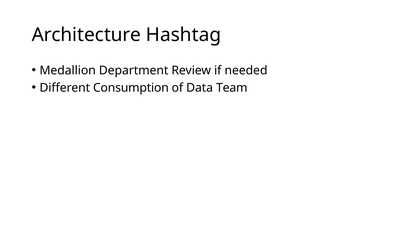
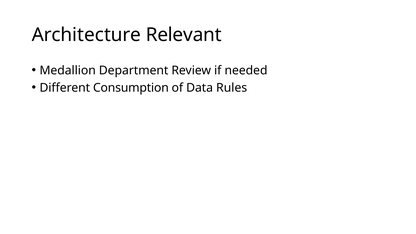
Hashtag: Hashtag -> Relevant (184, 35)
Team: Team -> Rules (232, 88)
